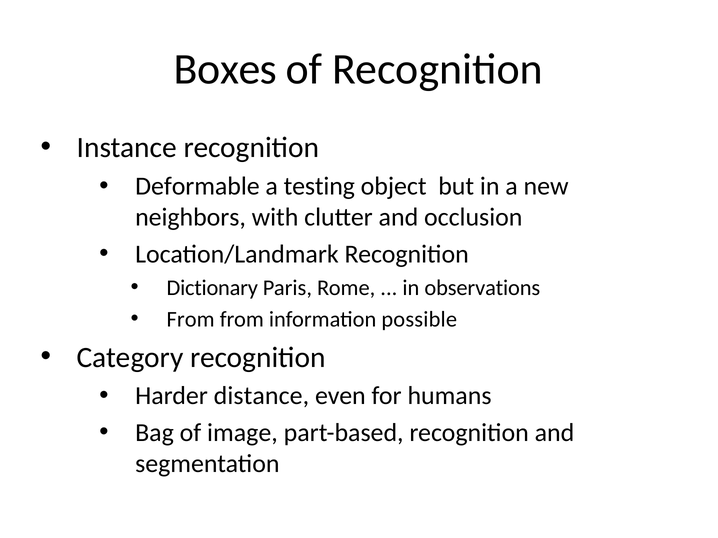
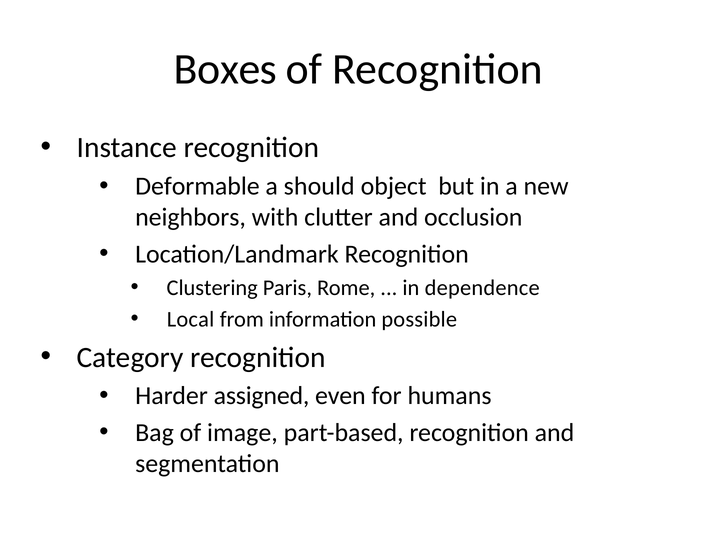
testing: testing -> should (319, 186)
Dictionary: Dictionary -> Clustering (212, 288)
observations: observations -> dependence (482, 288)
From: From -> Local (191, 320)
distance: distance -> assigned (262, 396)
